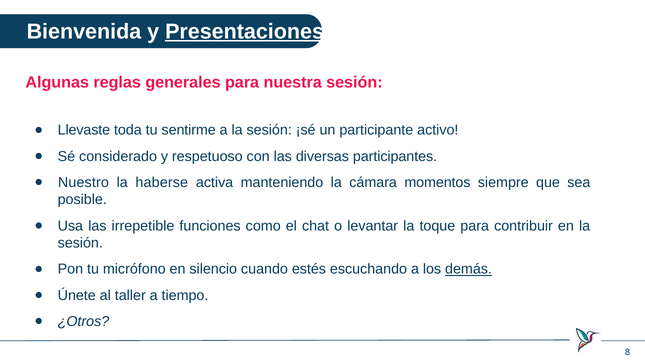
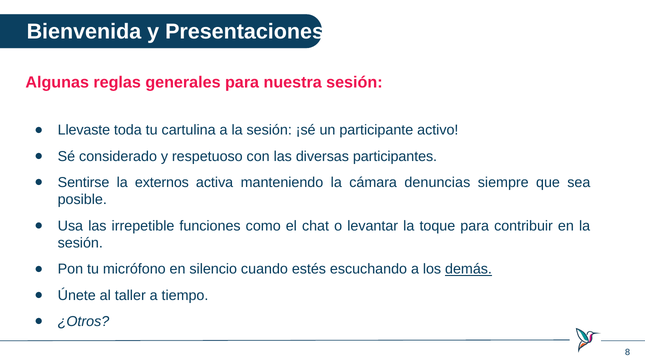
Presentaciones underline: present -> none (245, 32)
sentirme: sentirme -> cartulina (189, 130)
Nuestro: Nuestro -> Sentirse (84, 182)
haberse: haberse -> externos (162, 182)
momentos: momentos -> denuncias (437, 182)
